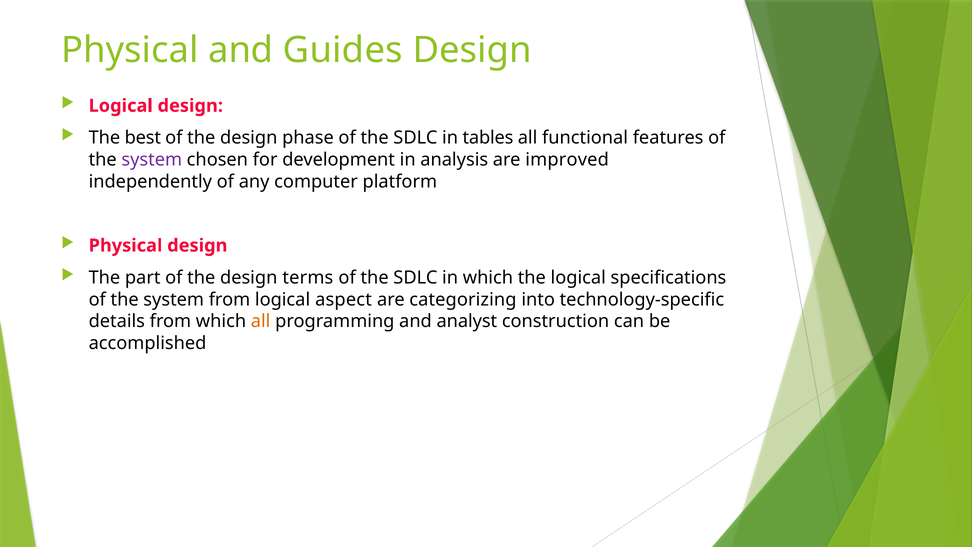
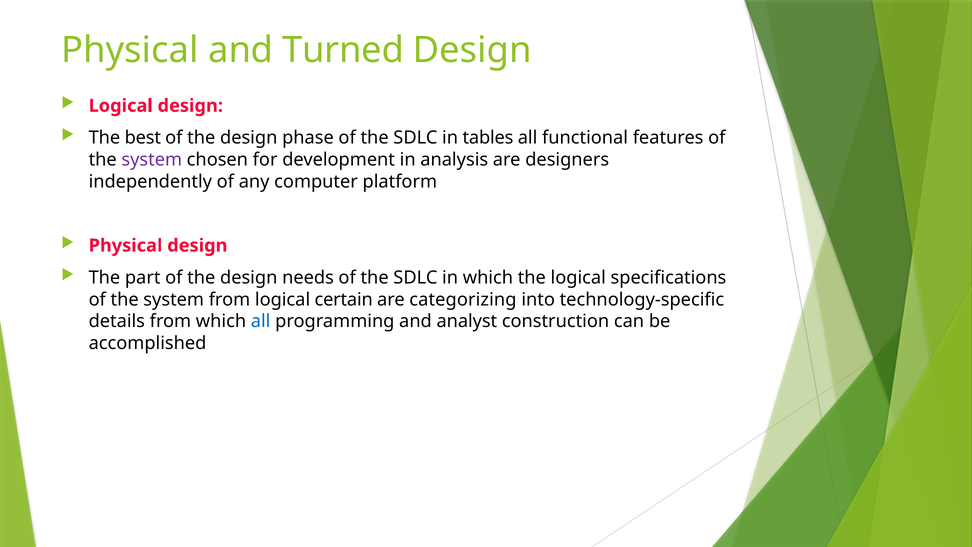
Guides: Guides -> Turned (343, 50)
improved: improved -> designers (567, 160)
terms: terms -> needs (308, 277)
aspect: aspect -> certain (344, 299)
all colour: orange -> blue (261, 321)
